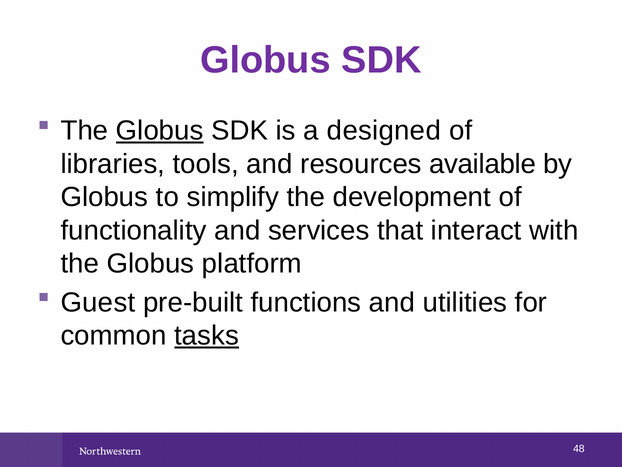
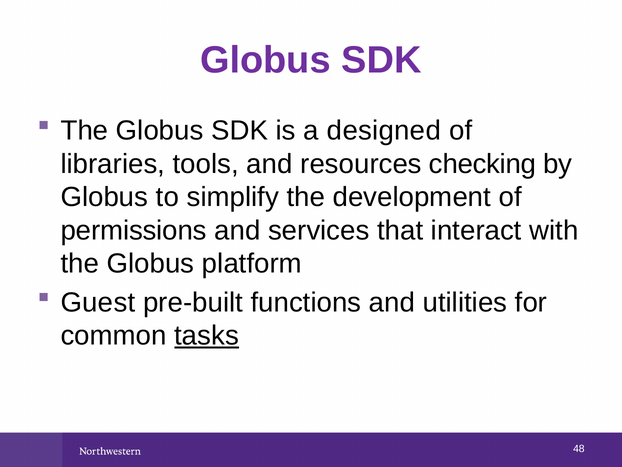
Globus underline: present -> none (160, 131)
available: available -> checking (483, 164)
functionality: functionality -> permissions (134, 230)
